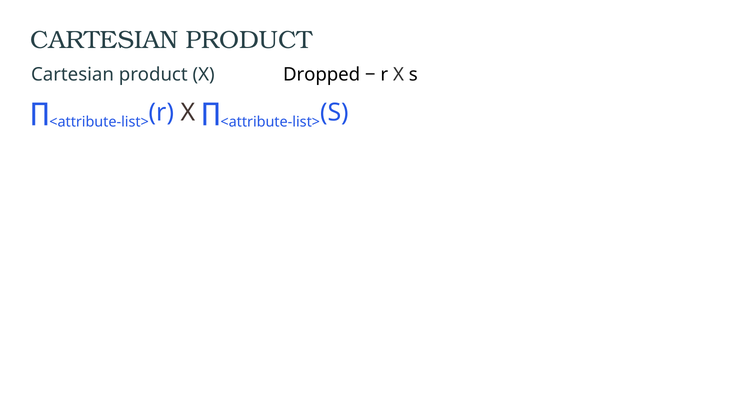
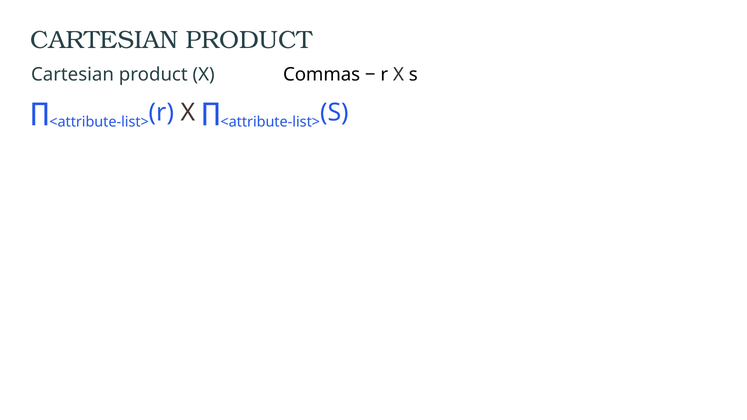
Dropped: Dropped -> Commas (322, 74)
